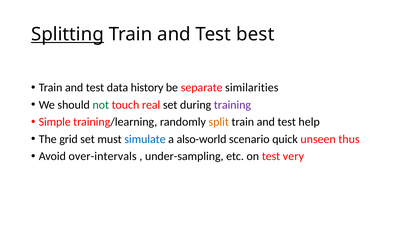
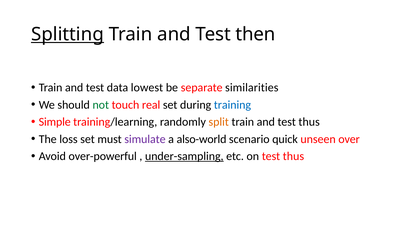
best: best -> then (256, 34)
history: history -> lowest (147, 88)
training colour: purple -> blue (232, 105)
and test help: help -> thus (309, 122)
grid: grid -> loss (68, 139)
simulate colour: blue -> purple (145, 139)
thus: thus -> over (349, 139)
over-intervals: over-intervals -> over-powerful (103, 156)
under-sampling underline: none -> present (184, 156)
on test very: very -> thus (293, 156)
